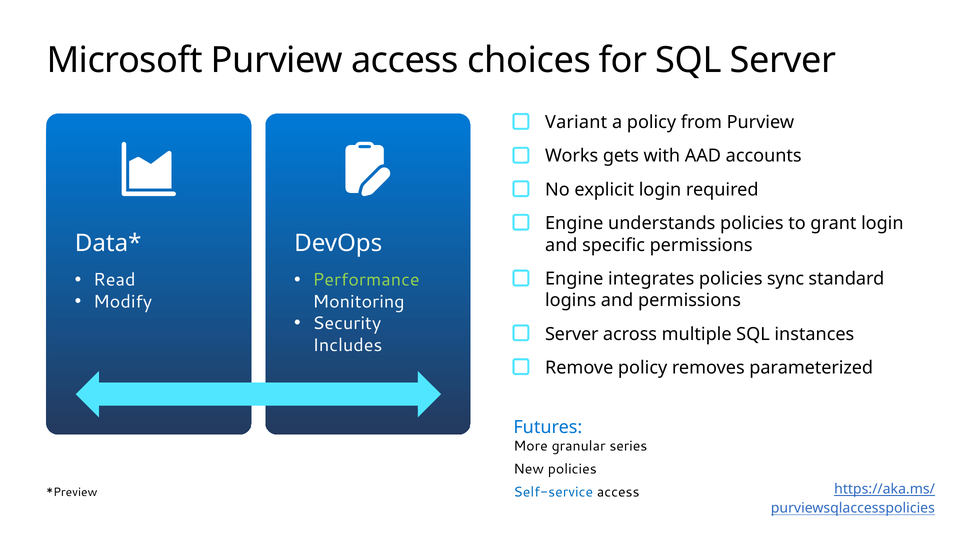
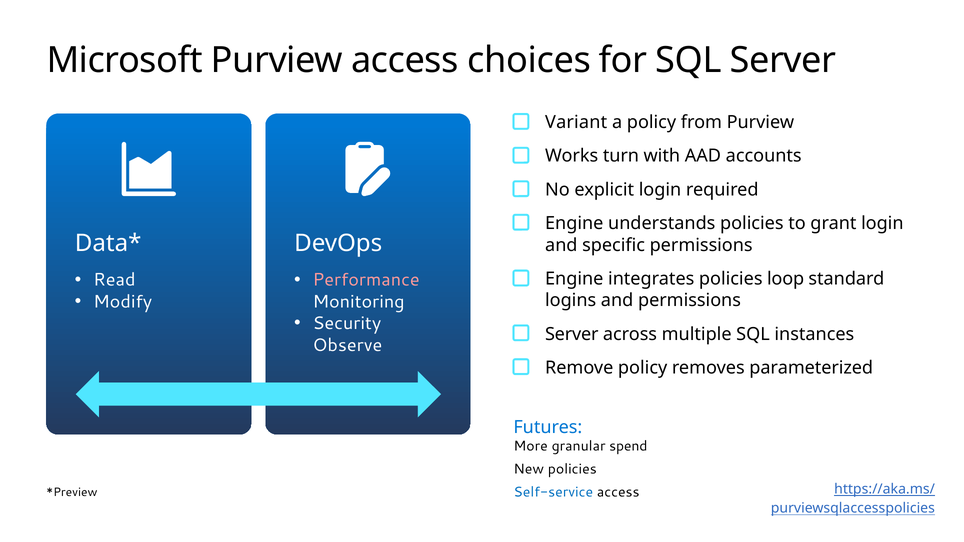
gets: gets -> turn (621, 156)
Performance colour: light green -> pink (366, 280)
sync: sync -> loop (786, 279)
Includes: Includes -> Observe (347, 345)
series: series -> spend (628, 447)
